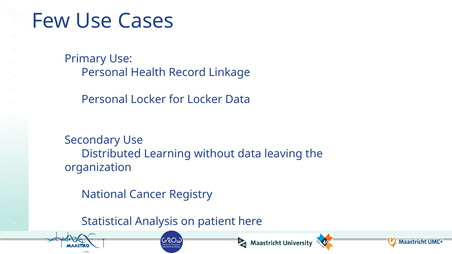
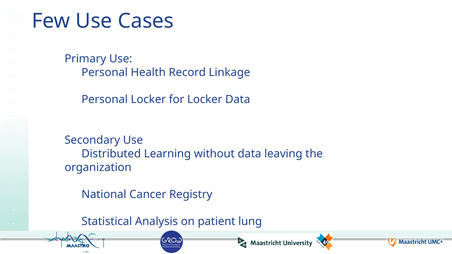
here: here -> lung (250, 222)
